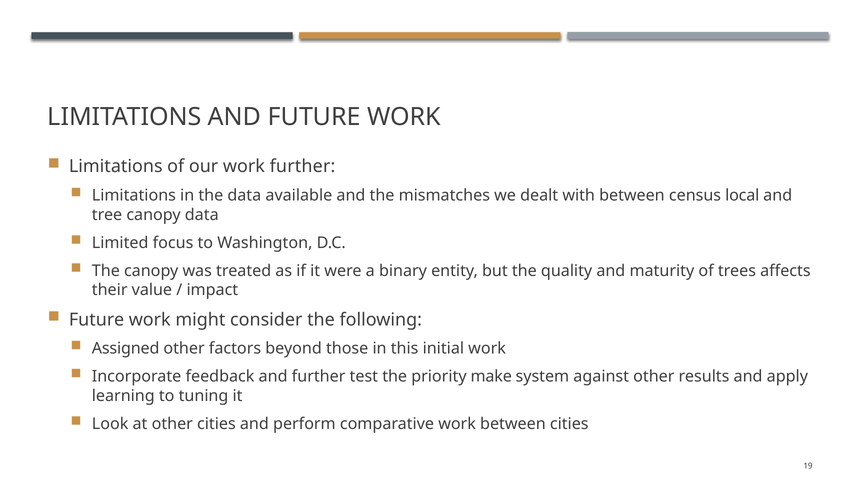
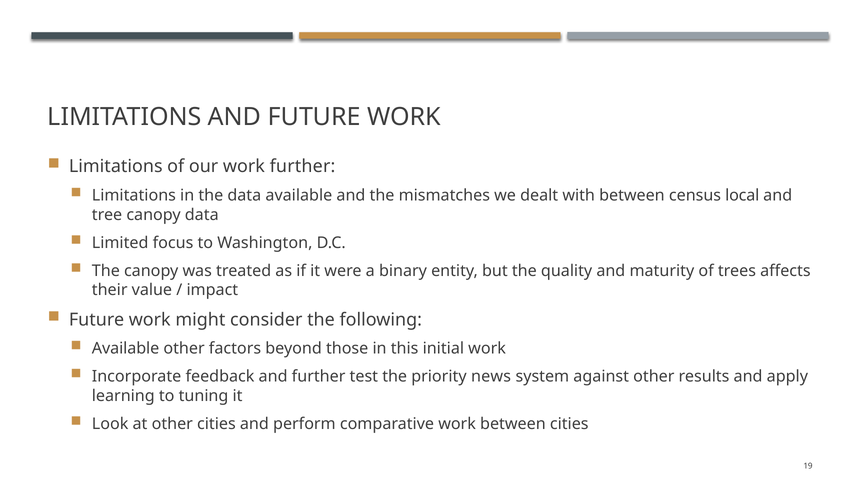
Assigned: Assigned -> Available (126, 348)
make: make -> news (491, 376)
